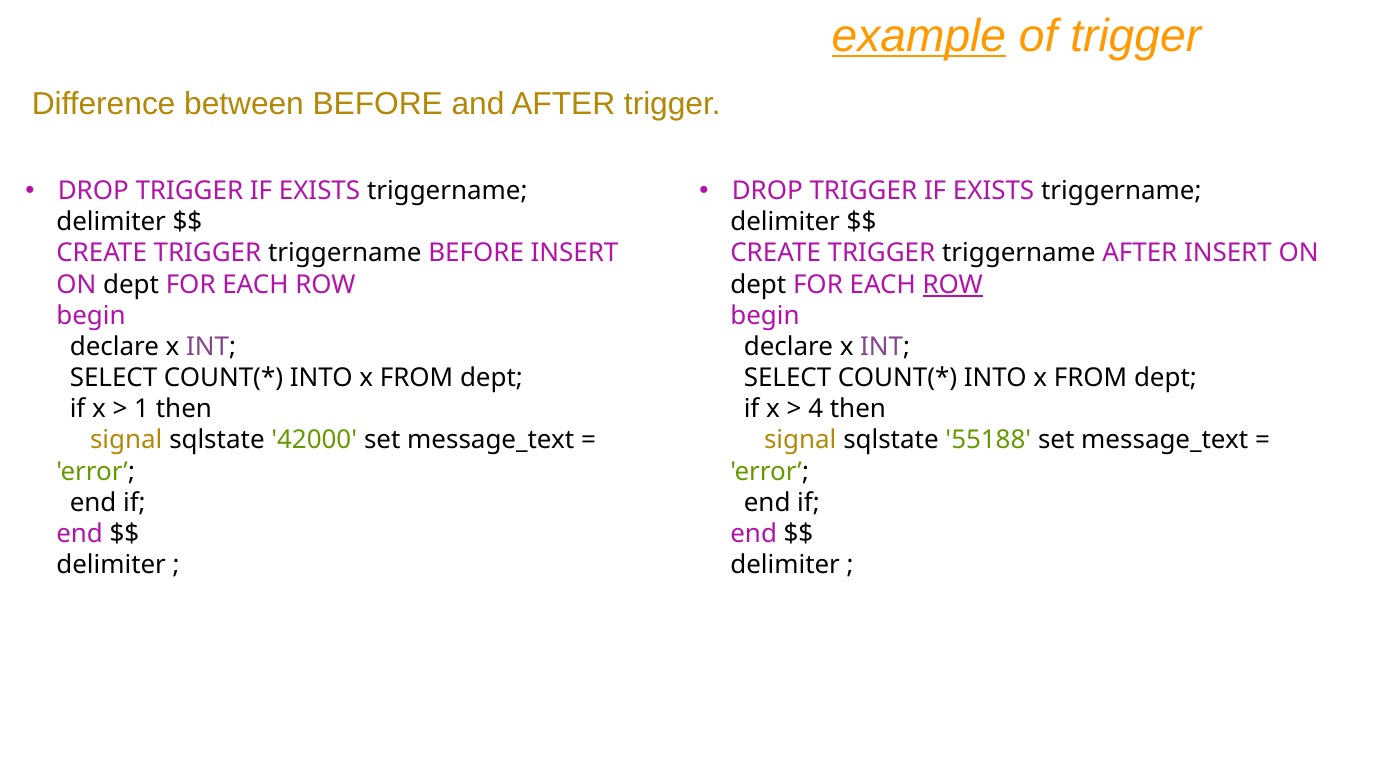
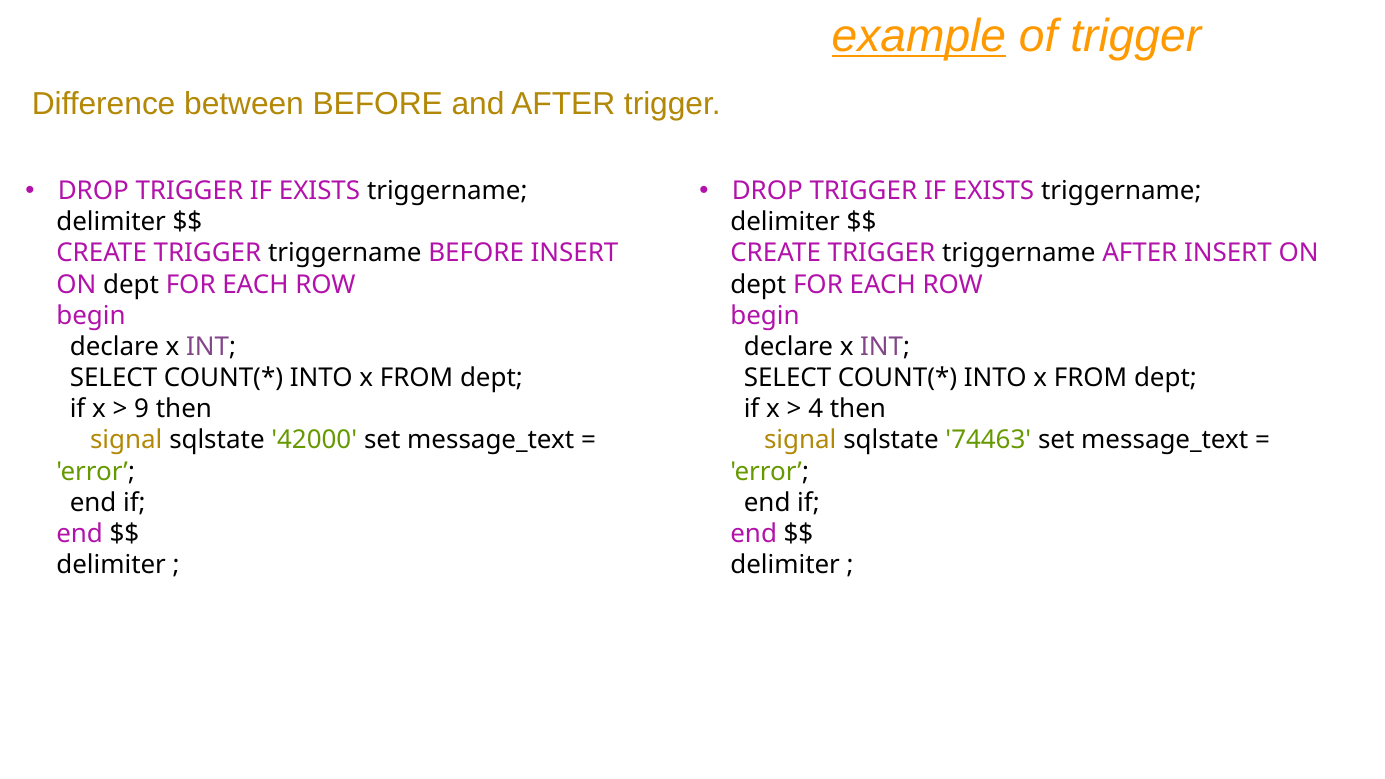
ROW underline: present -> none (953, 285)
1: 1 -> 9 (142, 409)
55188: 55188 -> 74463 (988, 440)
